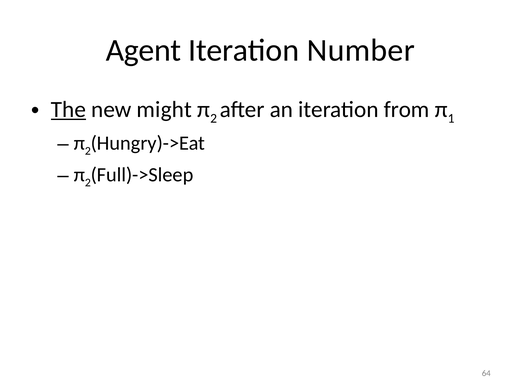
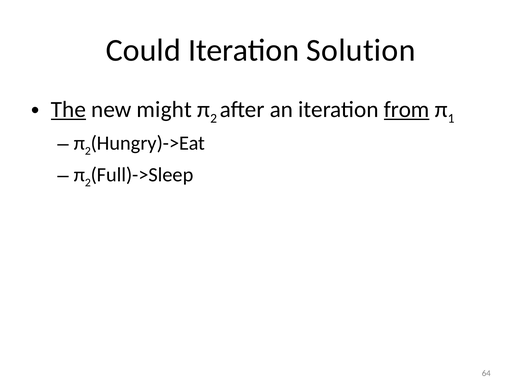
Agent: Agent -> Could (143, 51)
Number: Number -> Solution (361, 51)
from underline: none -> present (407, 110)
